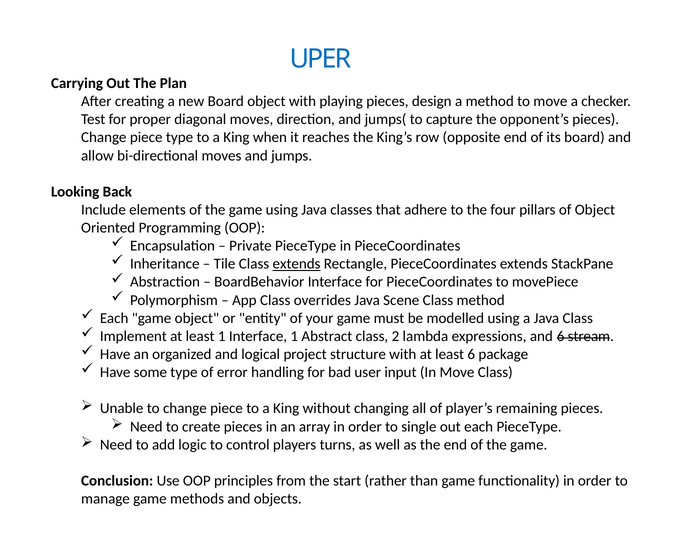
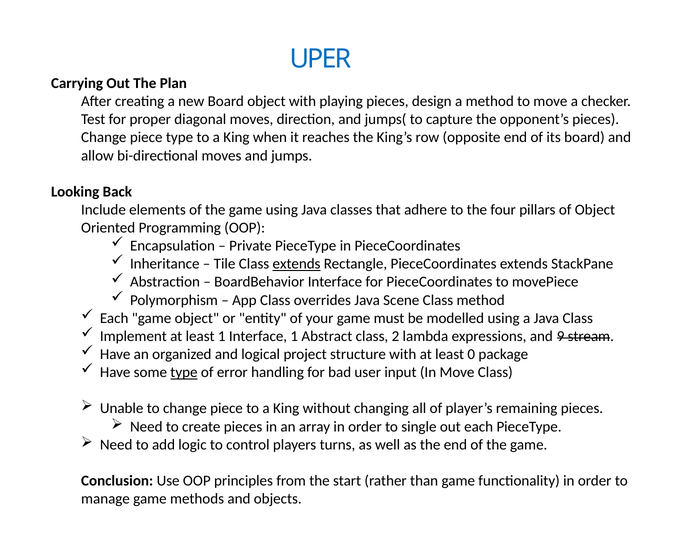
and 6: 6 -> 9 (561, 336)
least 6: 6 -> 0 (471, 354)
type underline: none -> present (184, 372)
